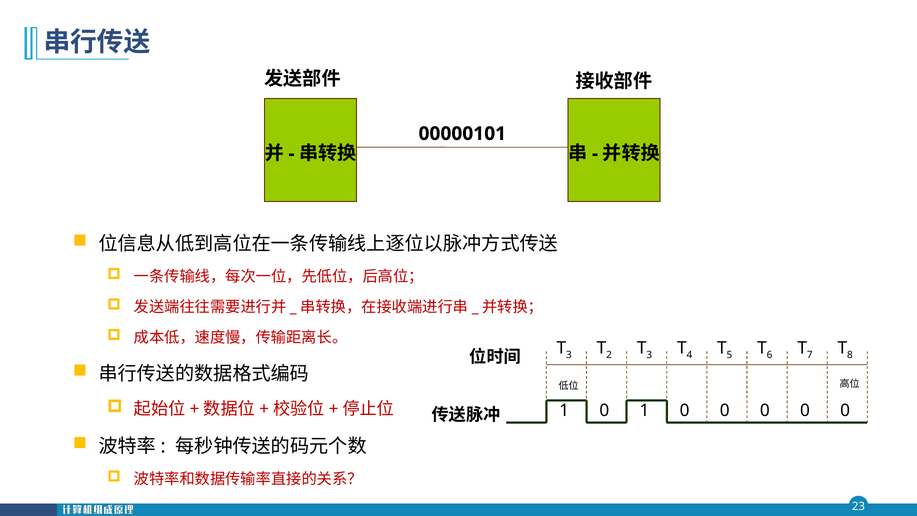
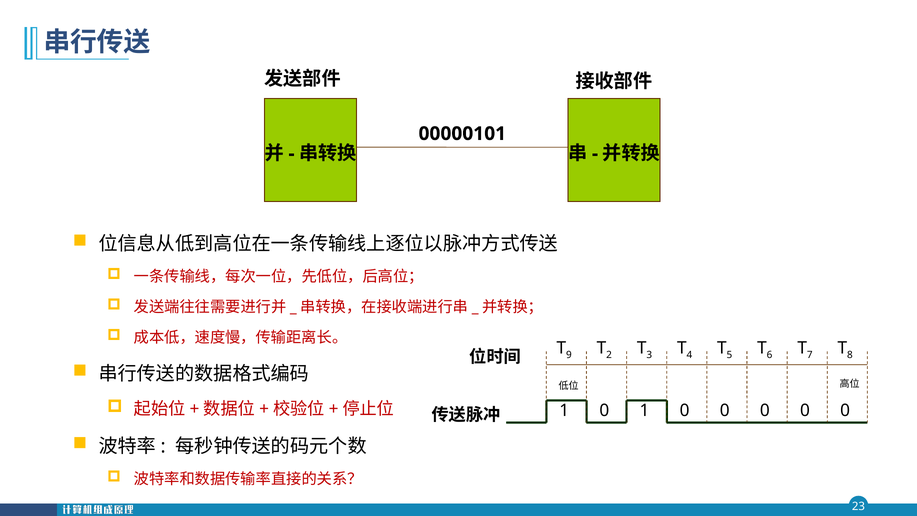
3: 3 -> 9 (569, 355)
